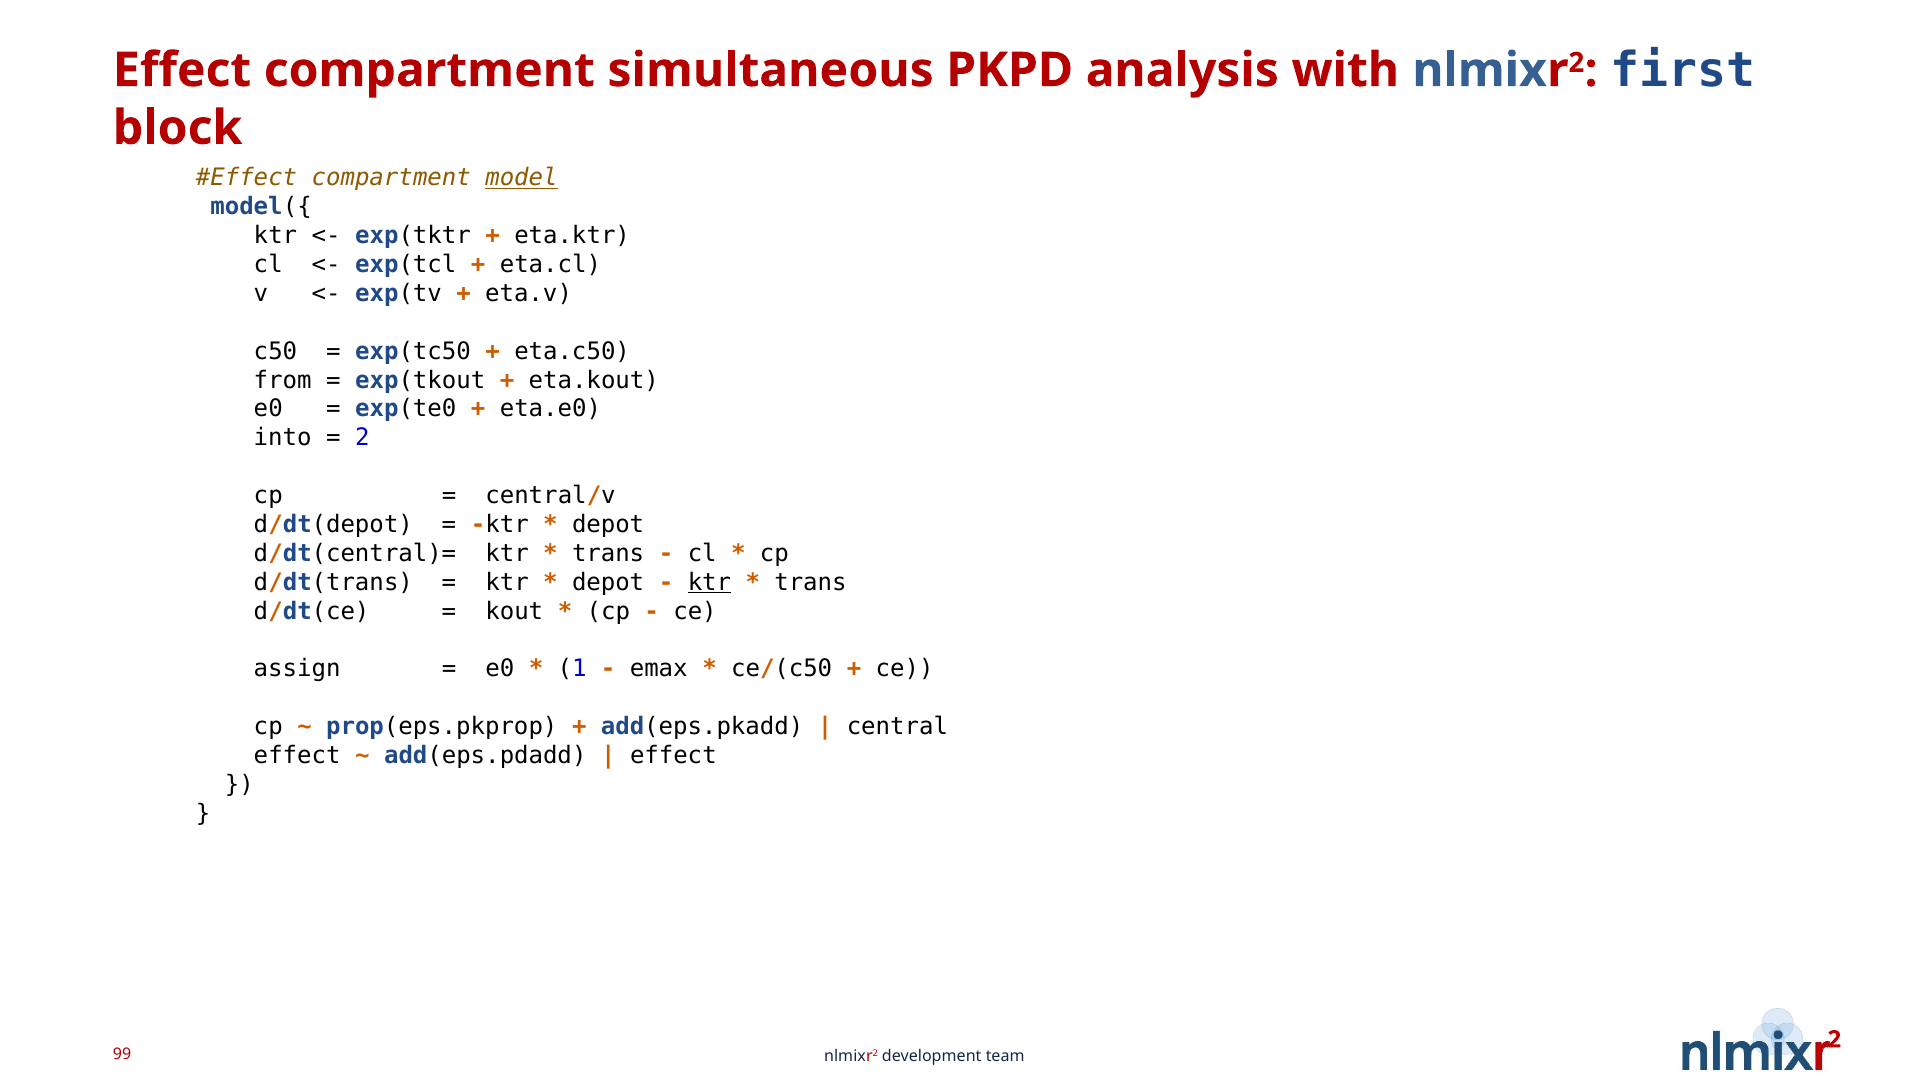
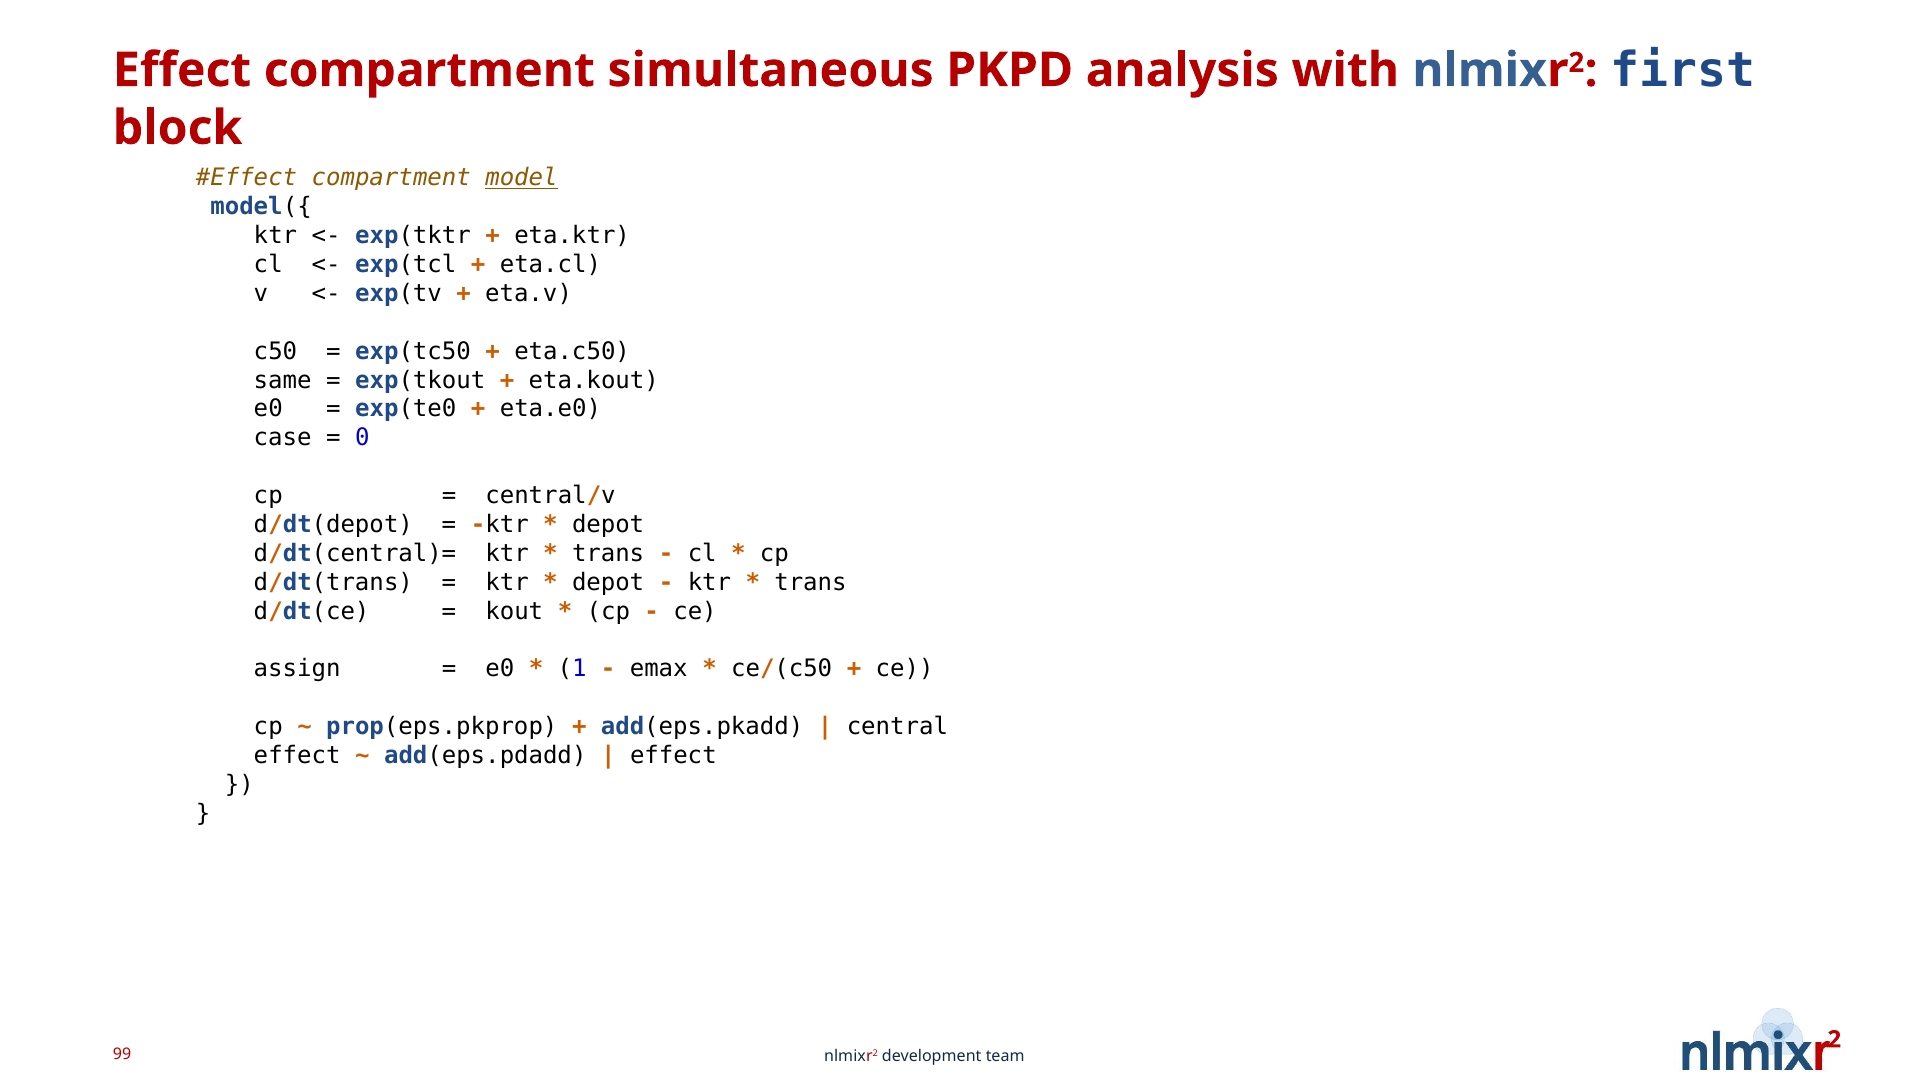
from: from -> same (283, 380)
into: into -> case (283, 438)
2: 2 -> 0 (362, 438)
ktr underline: present -> none (709, 582)
